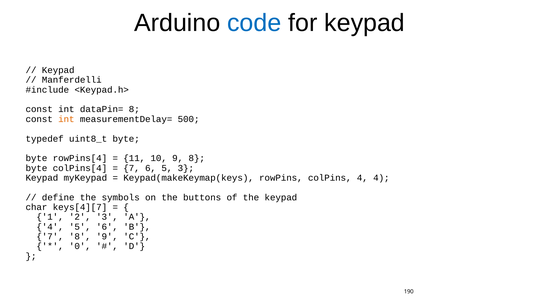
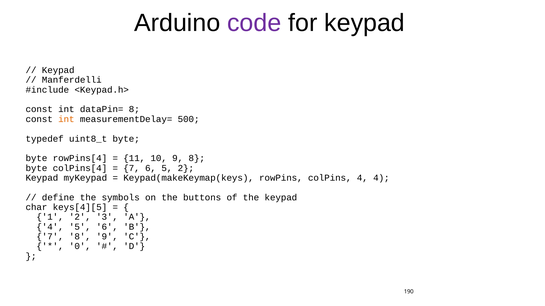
code colour: blue -> purple (254, 23)
5 3: 3 -> 2 (186, 168)
keys[4][7: keys[4][7 -> keys[4][5 (80, 208)
